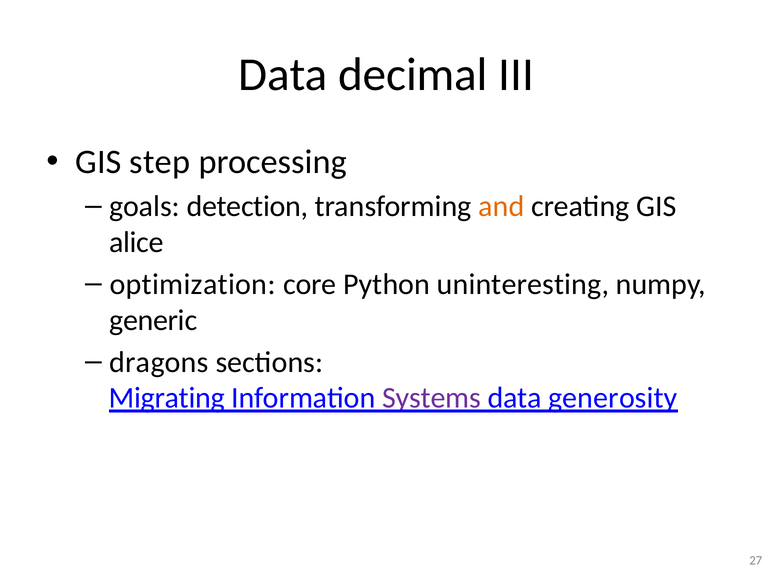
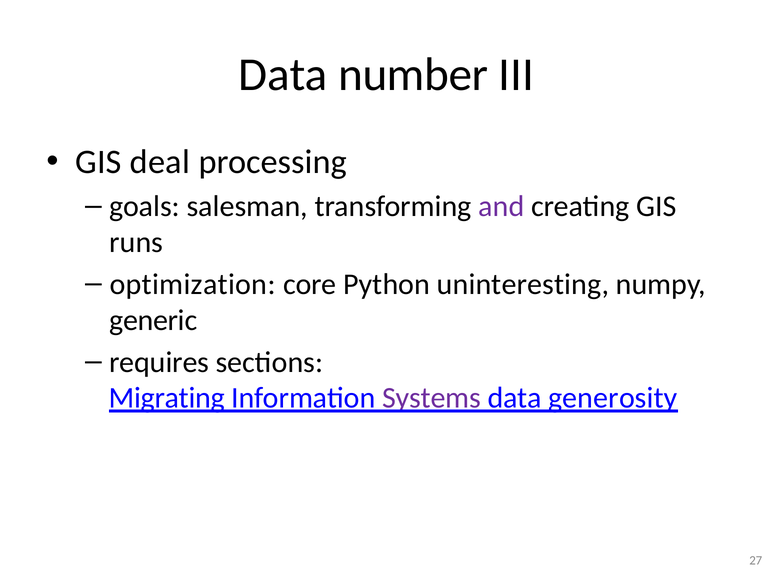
decimal: decimal -> number (413, 75)
step: step -> deal (160, 162)
detection: detection -> salesman (247, 207)
and colour: orange -> purple (501, 207)
alice: alice -> runs (136, 243)
dragons: dragons -> requires (159, 363)
